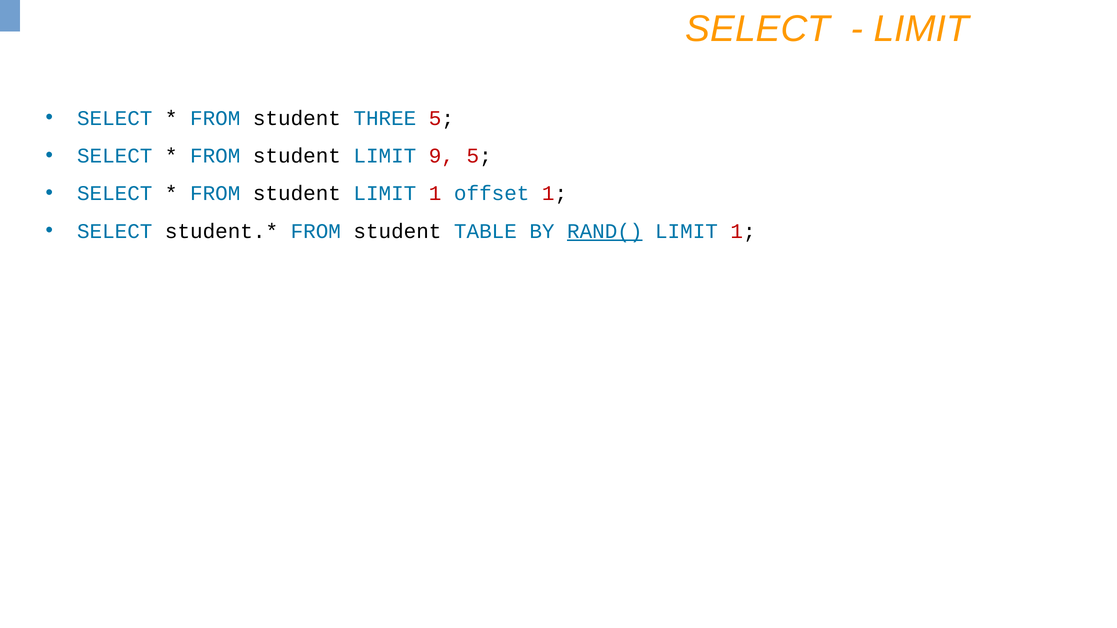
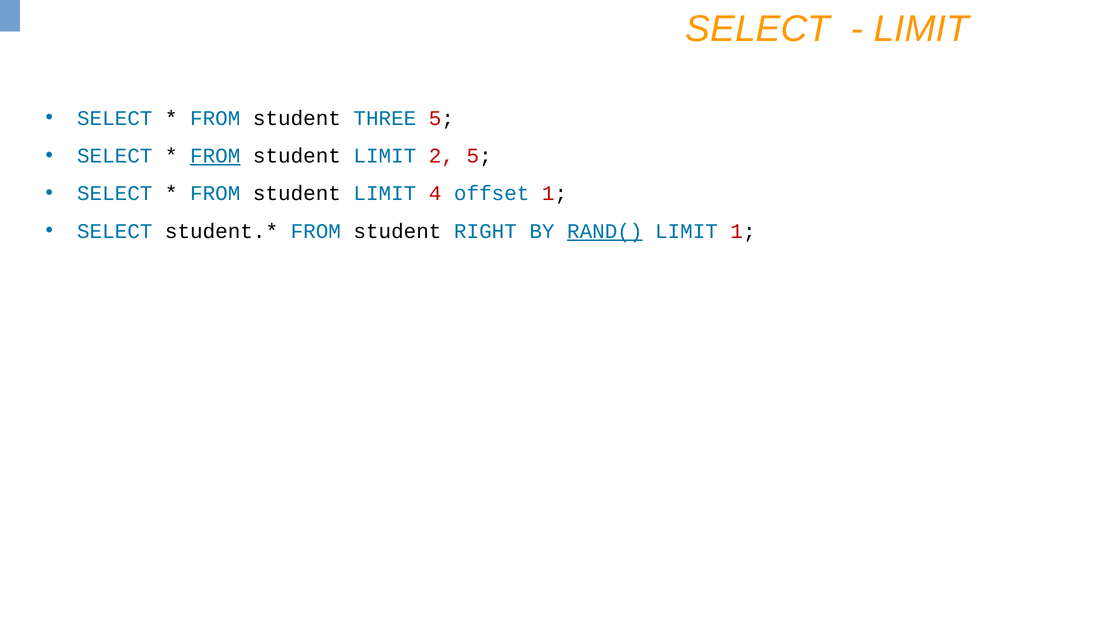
FROM underline: none -> present (215, 156)
9: 9 -> 2 (441, 156)
student LIMIT 1: 1 -> 4 (435, 194)
TABLE: TABLE -> RIGHT (485, 231)
